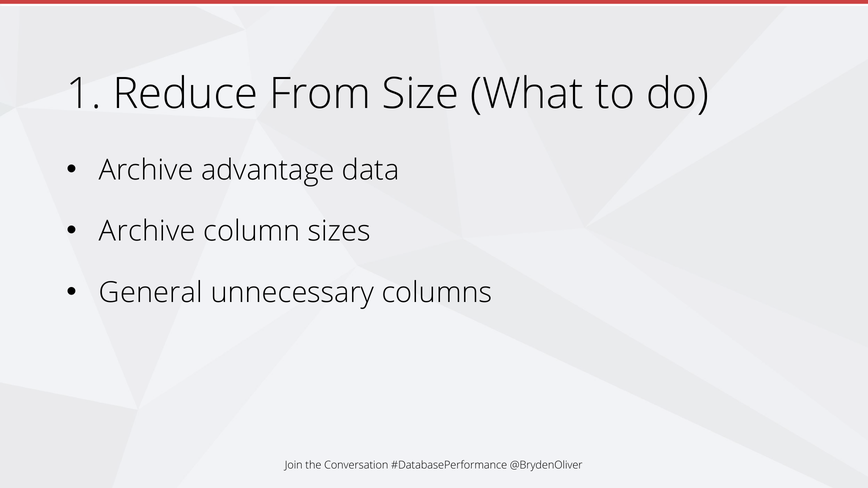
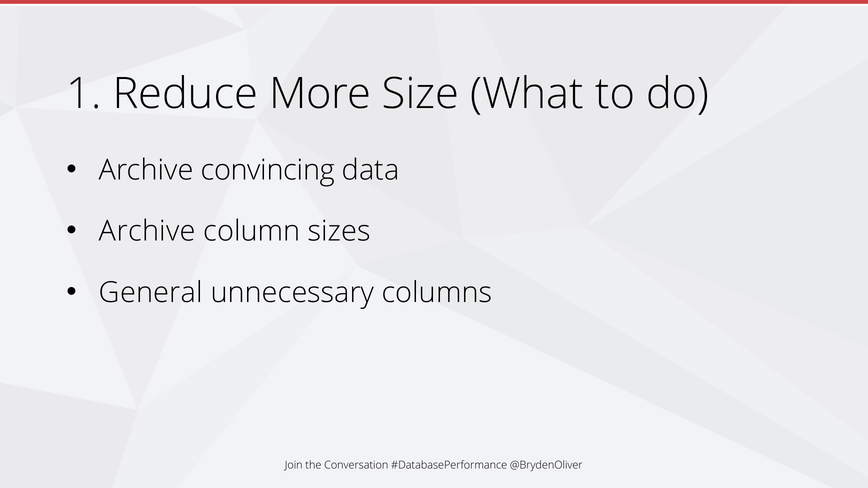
From: From -> More (320, 94)
advantage: advantage -> convincing (268, 170)
